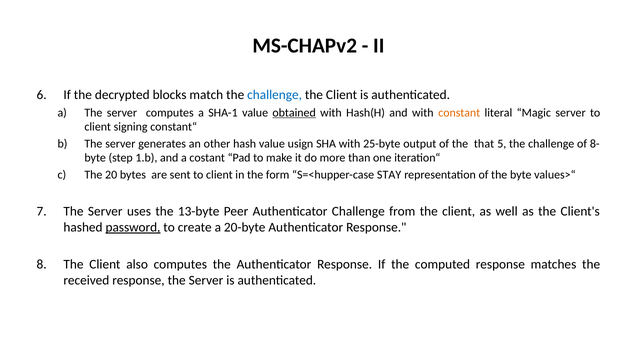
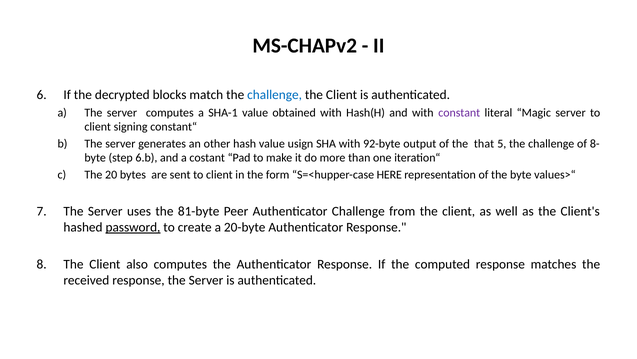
obtained underline: present -> none (294, 112)
constant colour: orange -> purple (459, 112)
25-byte: 25-byte -> 92-byte (382, 143)
1.b: 1.b -> 6.b (146, 158)
STAY: STAY -> HERE (389, 174)
13-byte: 13-byte -> 81-byte (199, 211)
